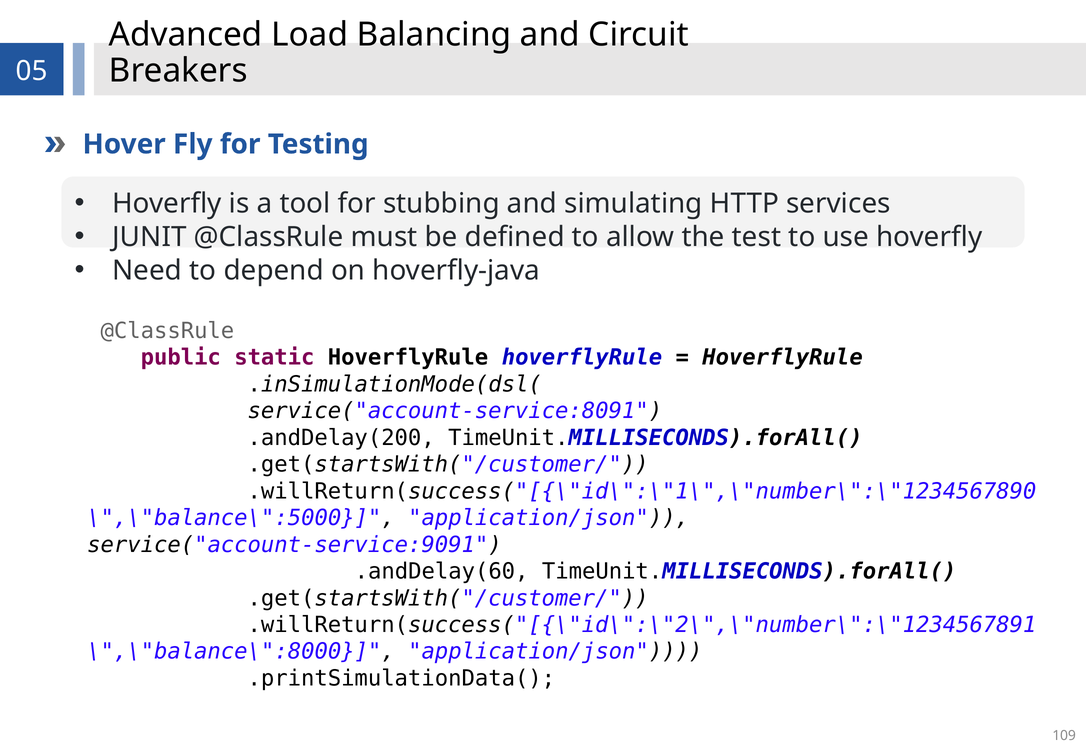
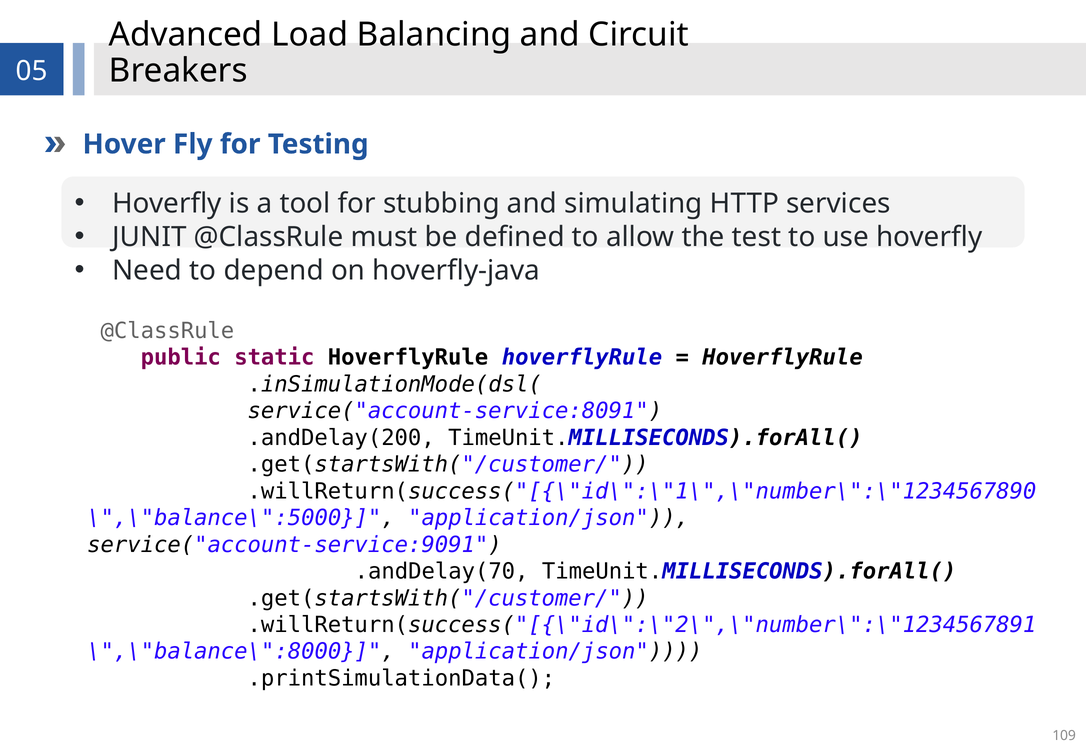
.andDelay(60: .andDelay(60 -> .andDelay(70 (442, 571)
